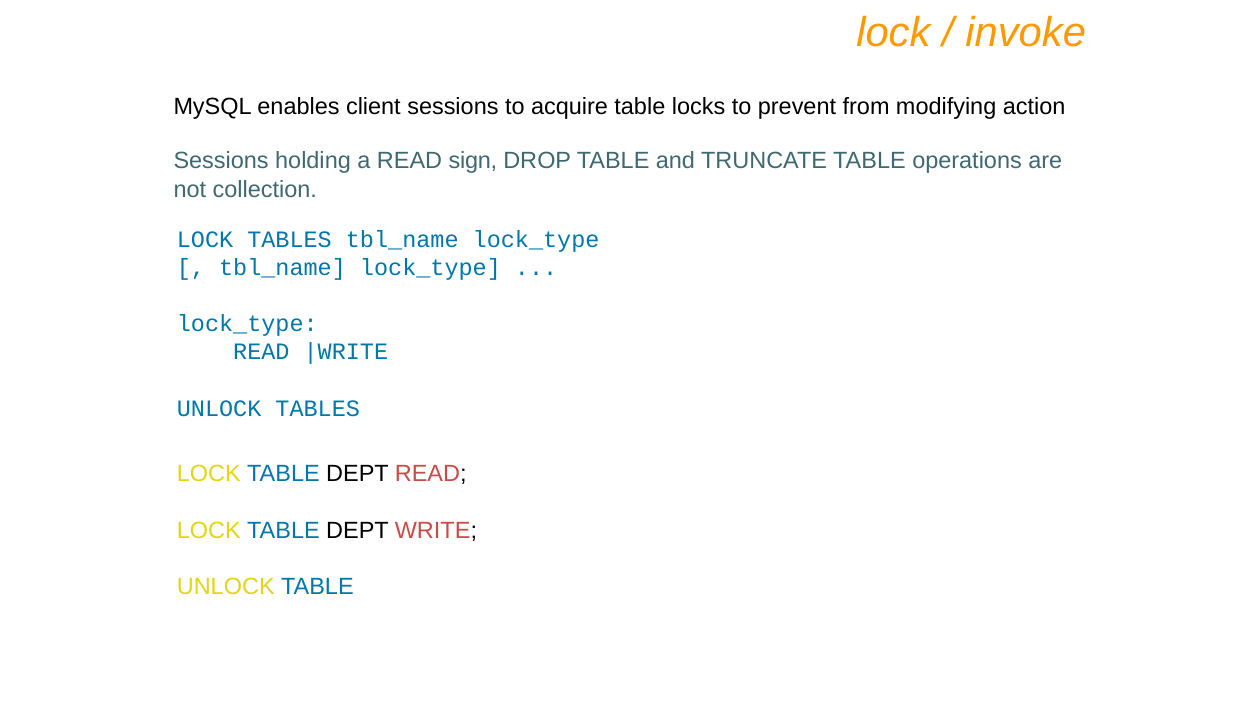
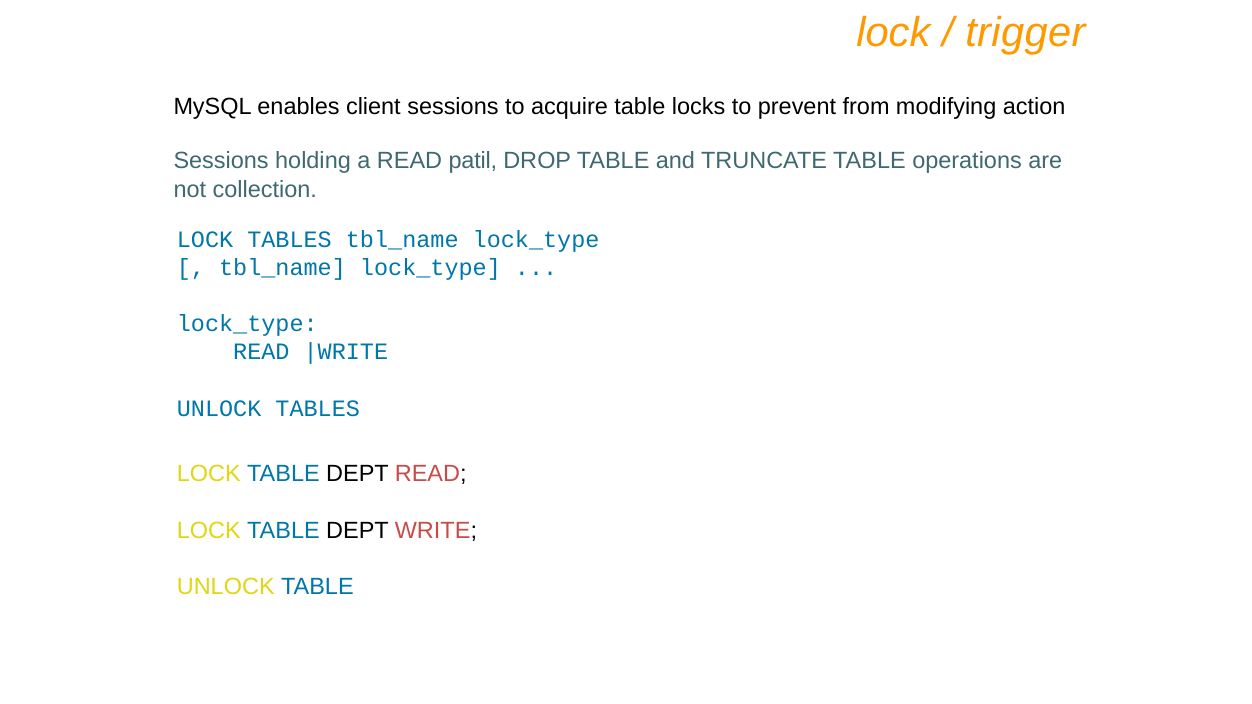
invoke: invoke -> trigger (1025, 33)
sign: sign -> patil (473, 161)
